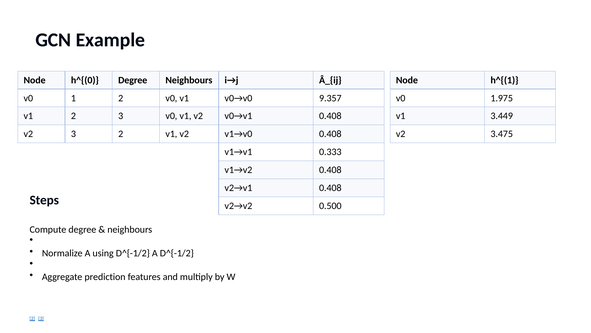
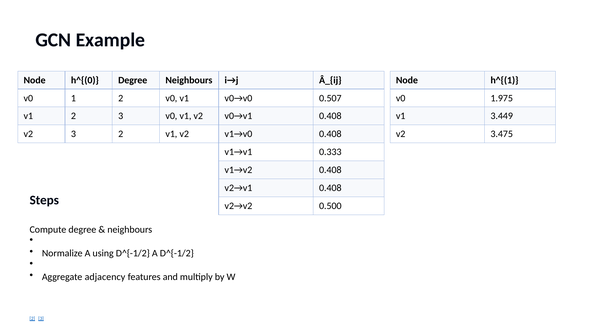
9.357: 9.357 -> 0.507 (330, 98)
prediction: prediction -> adjacency (105, 276)
